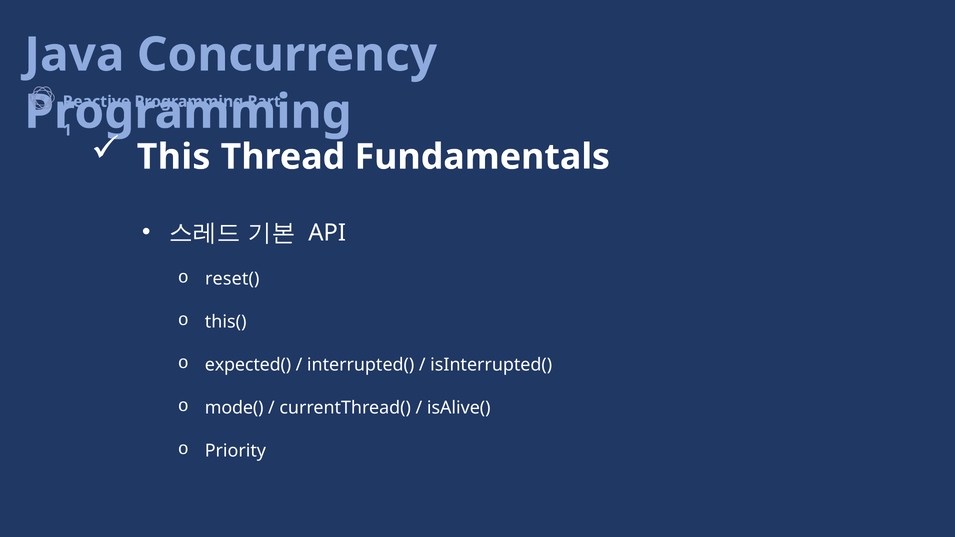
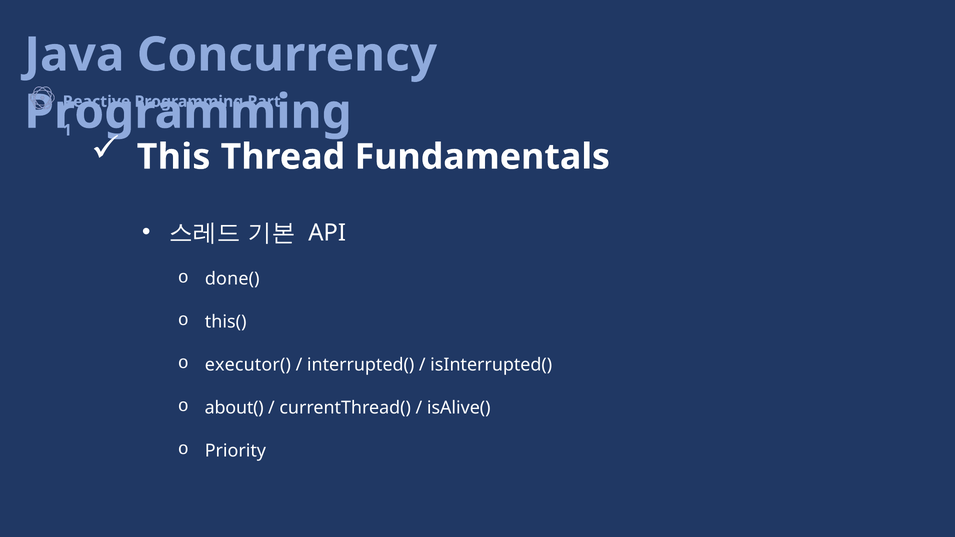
reset(: reset( -> done( (232, 279)
expected(: expected( -> executor( (248, 365)
mode(: mode( -> about( (234, 408)
